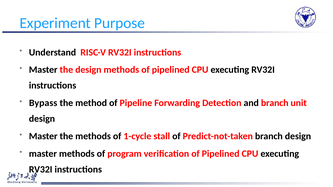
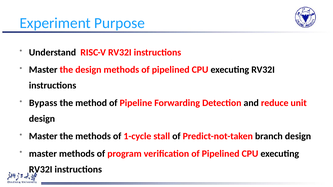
and branch: branch -> reduce (275, 103)
